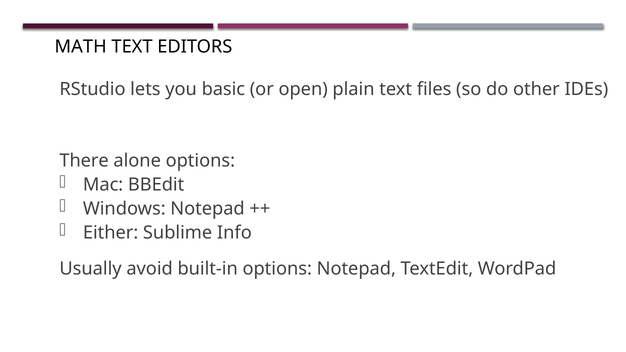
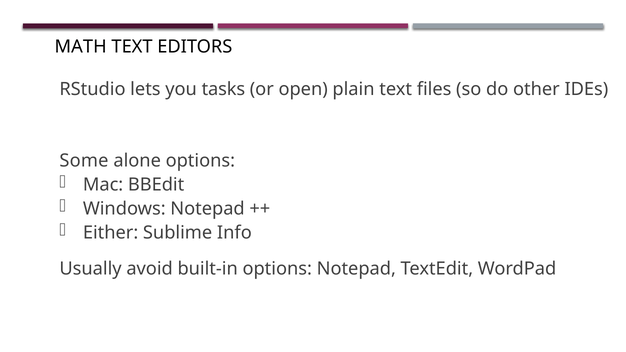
basic: basic -> tasks (223, 89)
There: There -> Some (84, 161)
